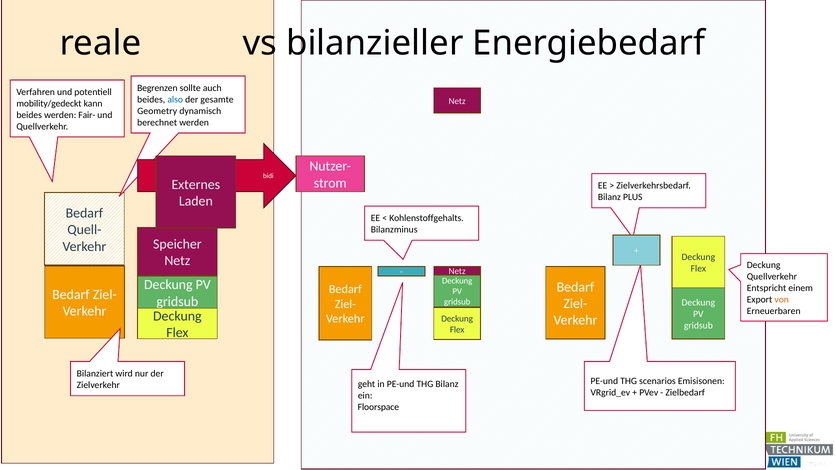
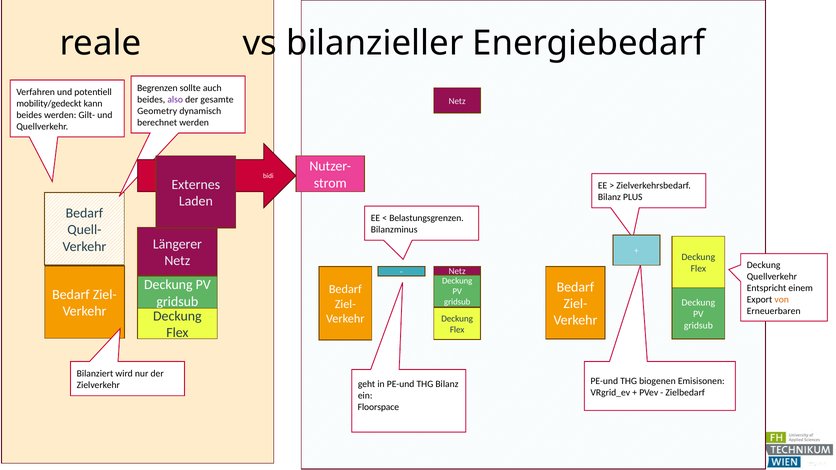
also colour: blue -> purple (175, 99)
Fair-: Fair- -> Gilt- (87, 115)
Kohlenstoffgehalts: Kohlenstoffgehalts -> Belastungsgrenzen (426, 218)
Speicher: Speicher -> Längerer (177, 244)
scenarios: scenarios -> biogenen (657, 381)
